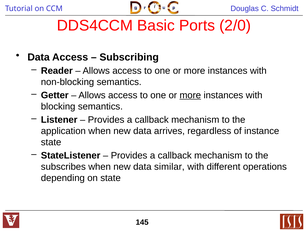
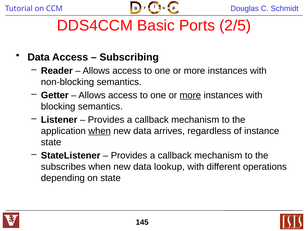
2/0: 2/0 -> 2/5 (235, 25)
when underline: none -> present (100, 131)
similar: similar -> lookup (169, 167)
